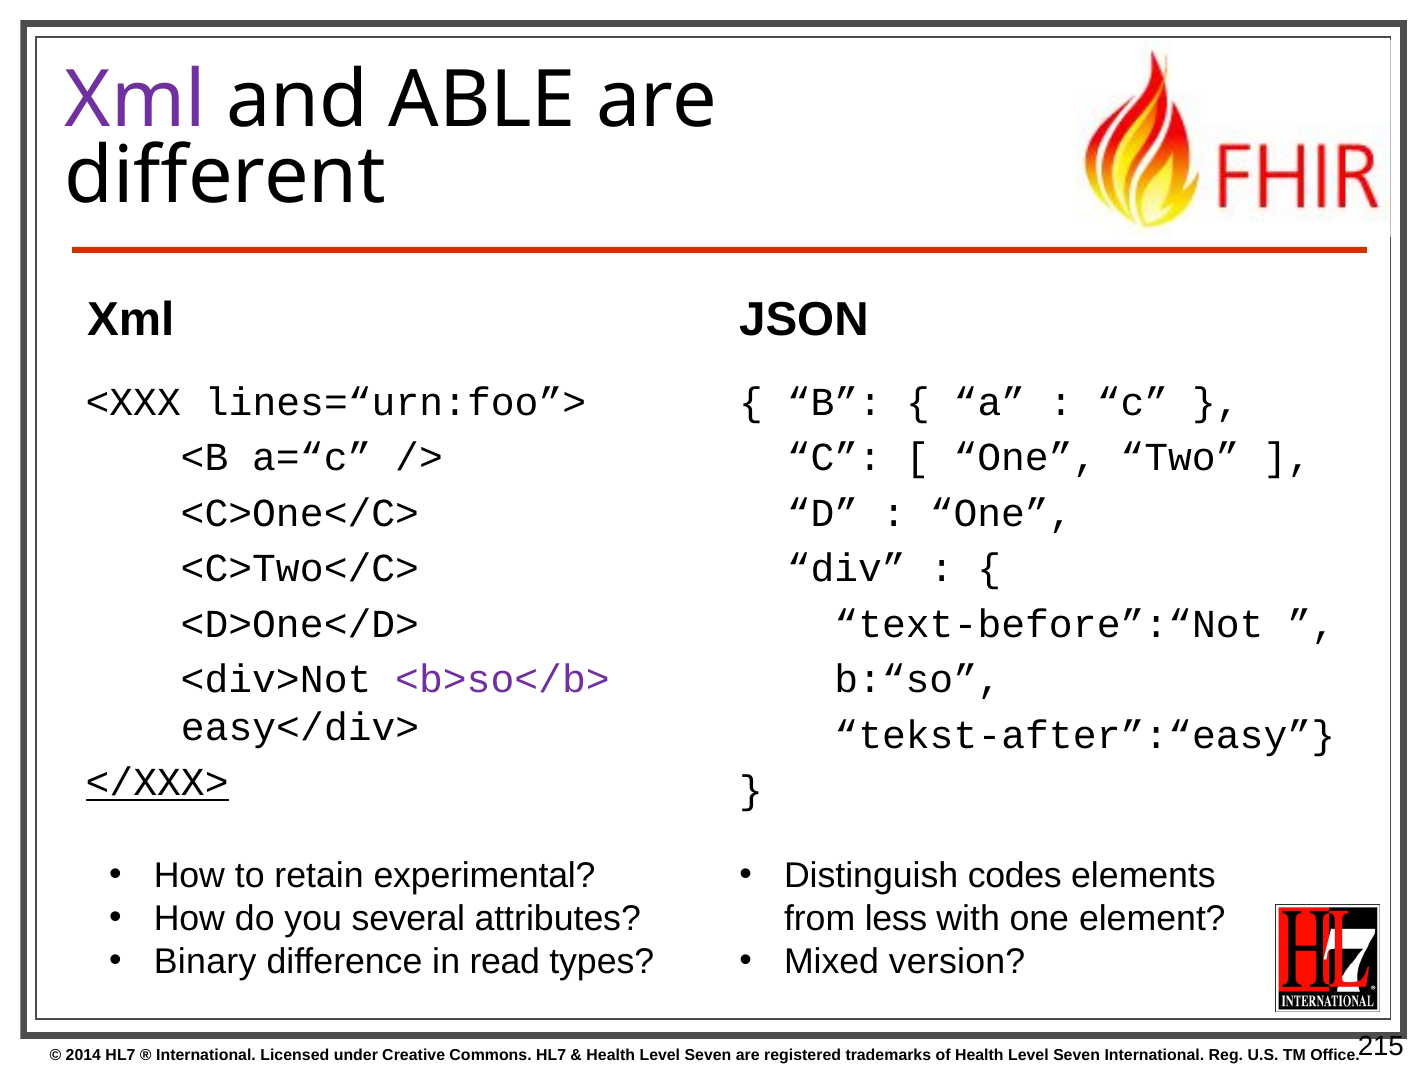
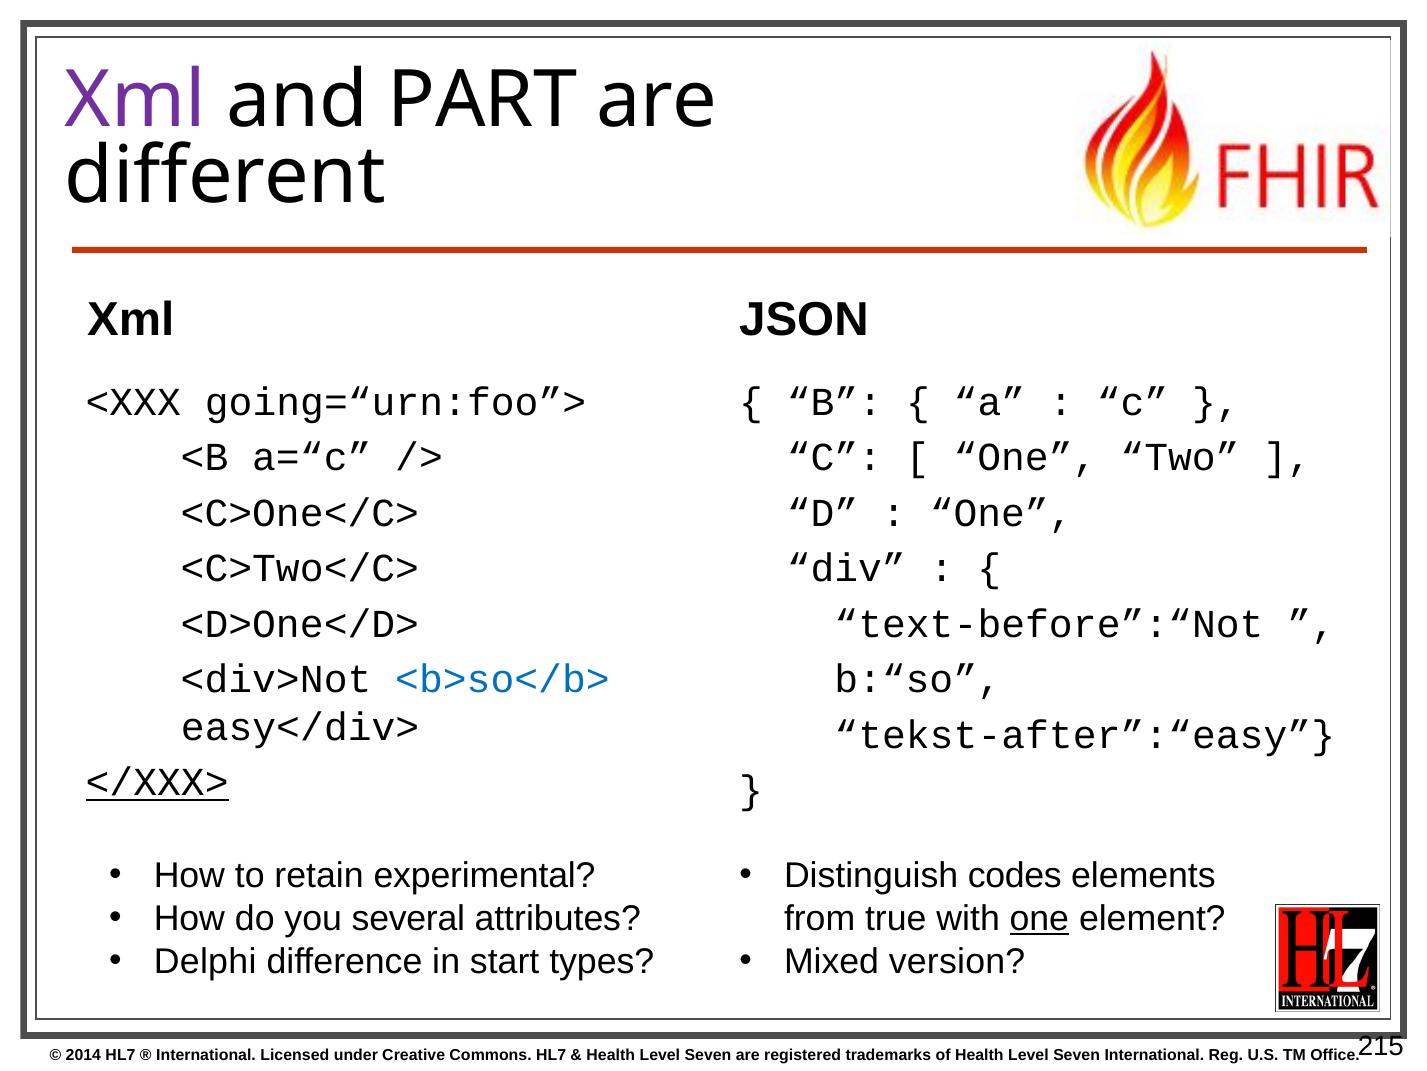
ABLE: ABLE -> PART (483, 100)
lines=“urn:foo”>: lines=“urn:foo”> -> going=“urn:foo”> (396, 402)
<b>so</b> colour: purple -> blue (502, 679)
less: less -> true (896, 918)
one underline: none -> present (1039, 918)
Binary: Binary -> Delphi (205, 961)
read: read -> start (505, 961)
